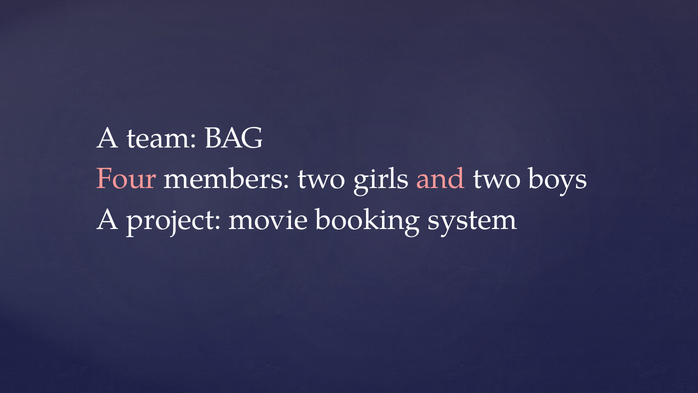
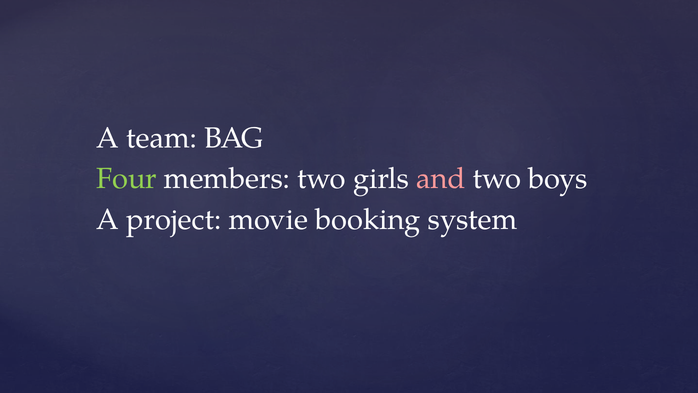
Four colour: pink -> light green (127, 179)
